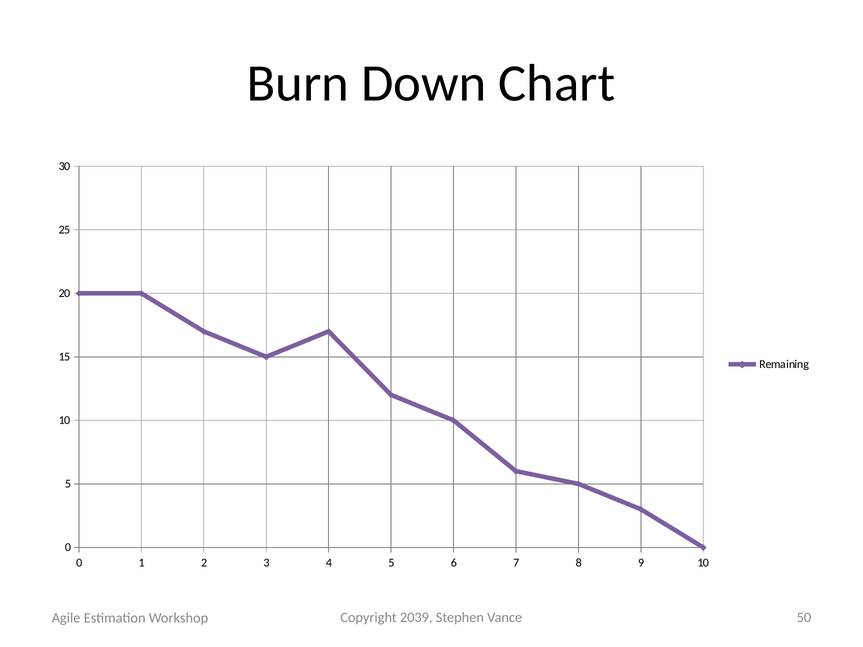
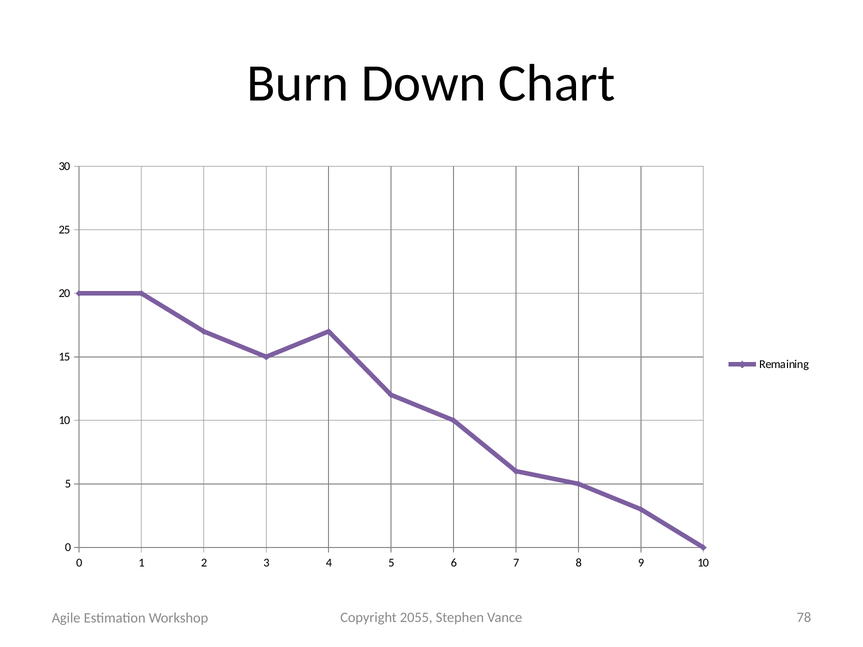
2039: 2039 -> 2055 (416, 618)
50: 50 -> 78 (804, 618)
